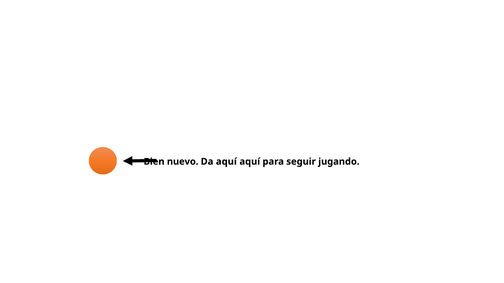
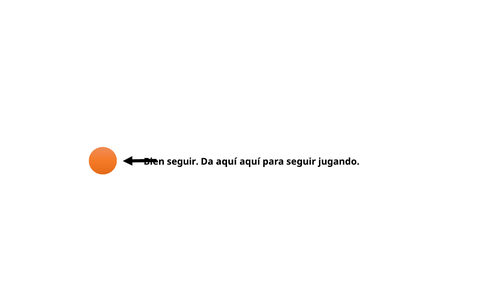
nuevo: nuevo -> seguir (183, 162)
